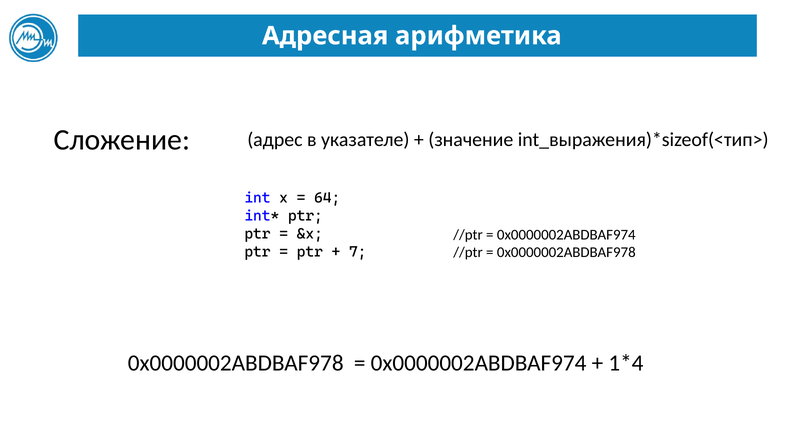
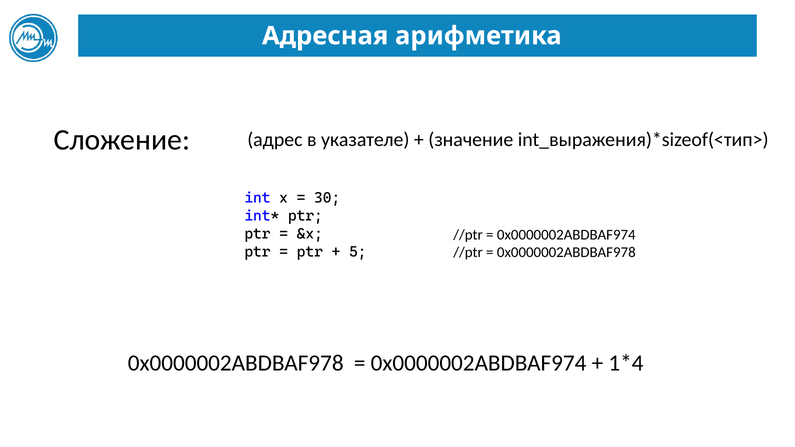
64: 64 -> 30 (327, 198)
7: 7 -> 5 (358, 252)
